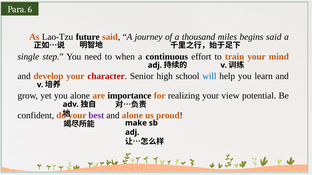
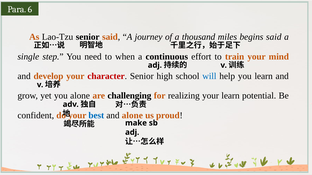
Lao-Tzu future: future -> senior (88, 37)
importance: importance -> challenging (129, 96)
your view: view -> learn (230, 96)
best colour: purple -> blue (96, 116)
